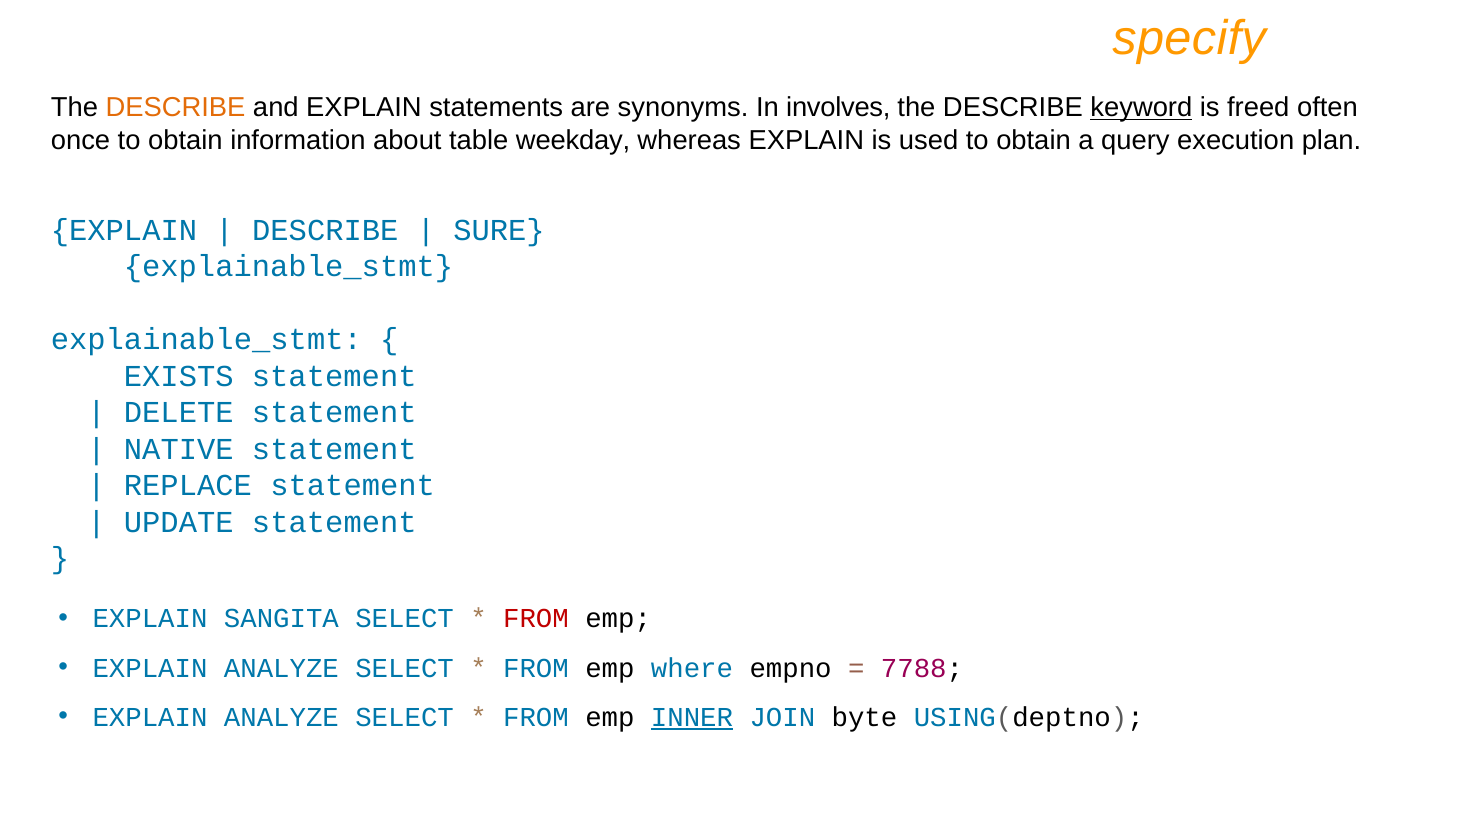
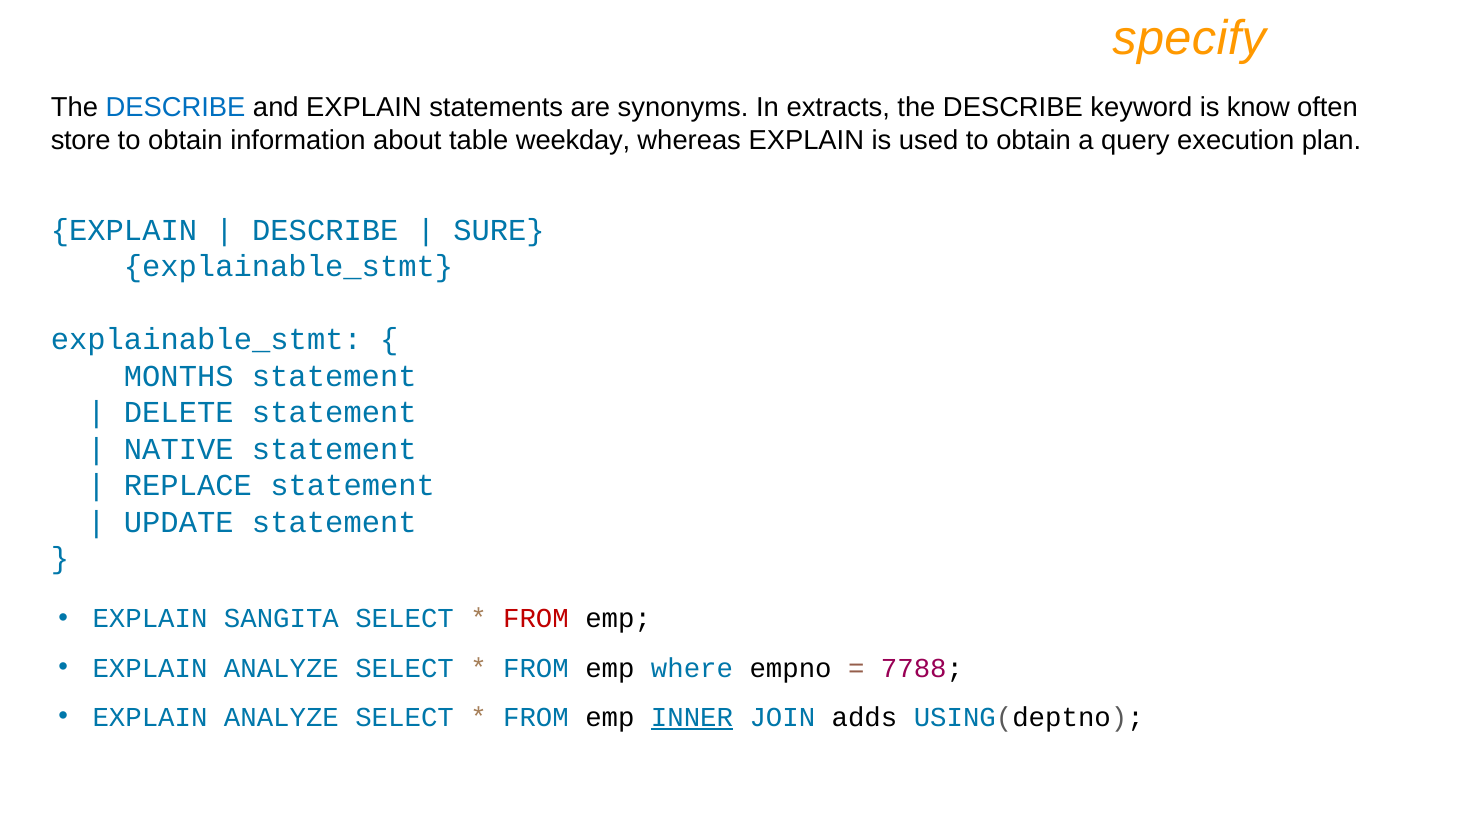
DESCRIBE colour: orange -> blue (175, 108)
involves: involves -> extracts (838, 108)
keyword underline: present -> none (1141, 108)
freed: freed -> know (1258, 108)
once: once -> store (81, 141)
EXISTS: EXISTS -> MONTHS (179, 376)
byte: byte -> adds (864, 717)
